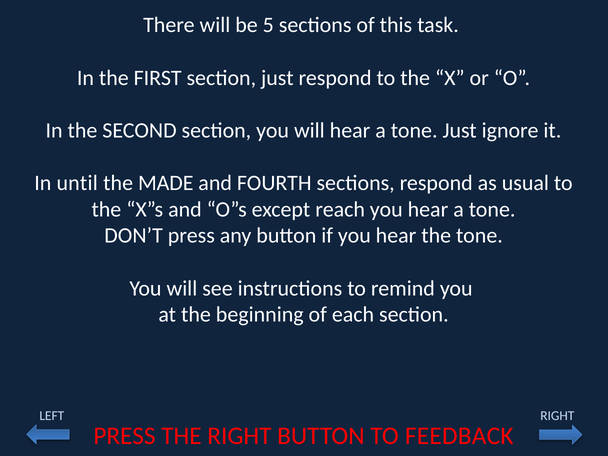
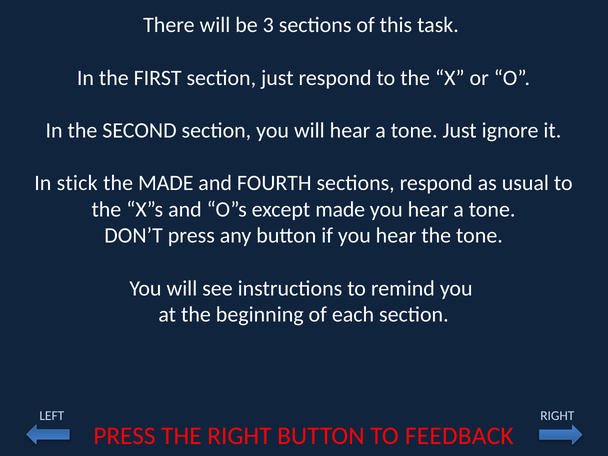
5: 5 -> 3 (268, 25)
until: until -> stick (77, 183)
except reach: reach -> made (340, 209)
